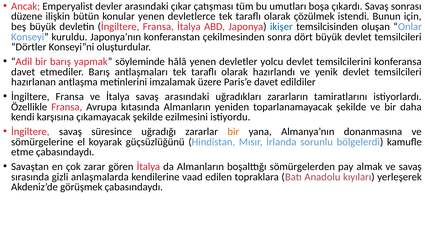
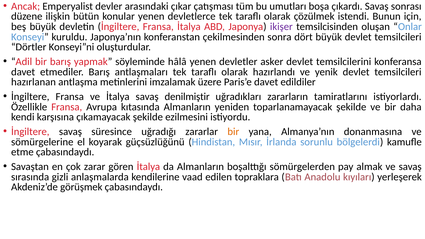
ikişer colour: blue -> purple (281, 27)
yolcu: yolcu -> asker (272, 62)
savaş arasındaki: arasındaki -> denilmiştir (187, 97)
